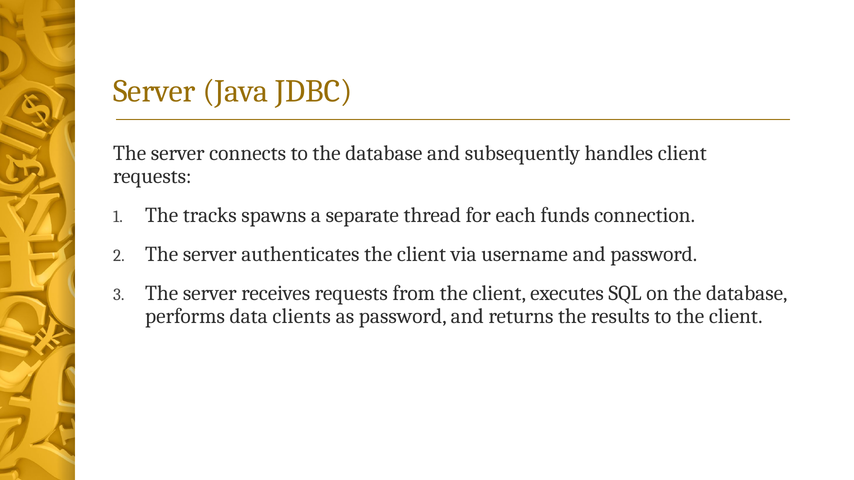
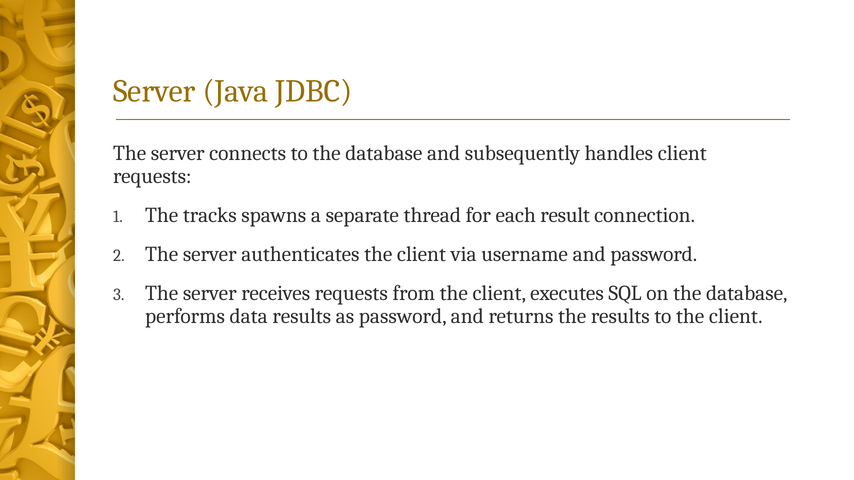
funds: funds -> result (565, 216)
data clients: clients -> results (302, 317)
